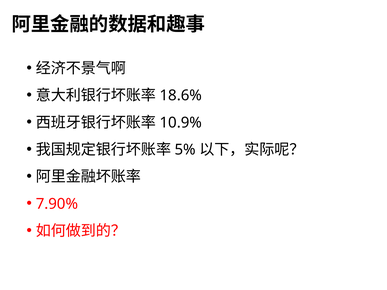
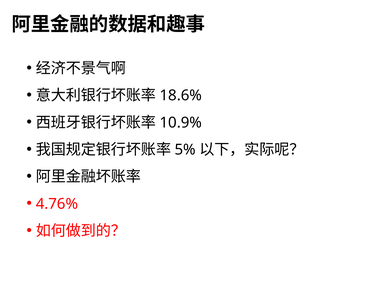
7.90%: 7.90% -> 4.76% (57, 204)
